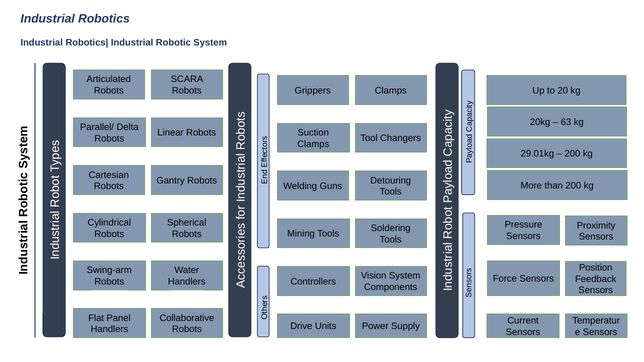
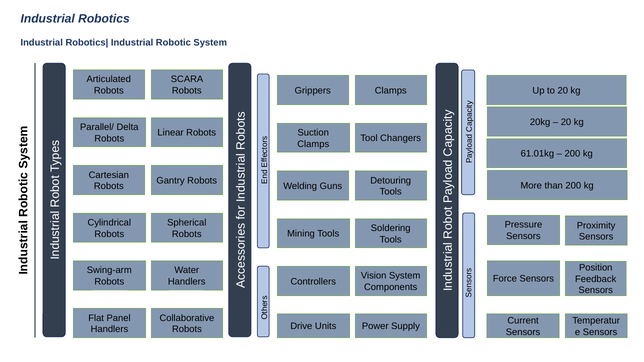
63: 63 -> 20 (566, 122)
29.01kg: 29.01kg -> 61.01kg (537, 154)
